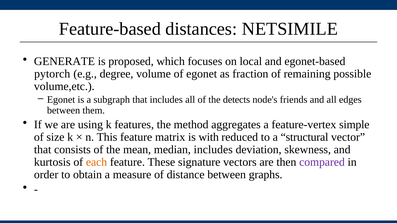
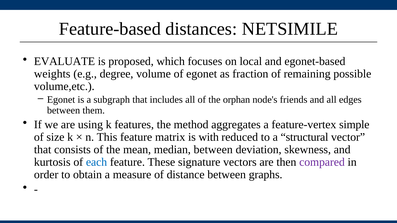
GENERATE: GENERATE -> EVALUATE (65, 61)
pytorch: pytorch -> weights (52, 74)
detects: detects -> orphan (237, 100)
median includes: includes -> between (213, 150)
each colour: orange -> blue (97, 162)
